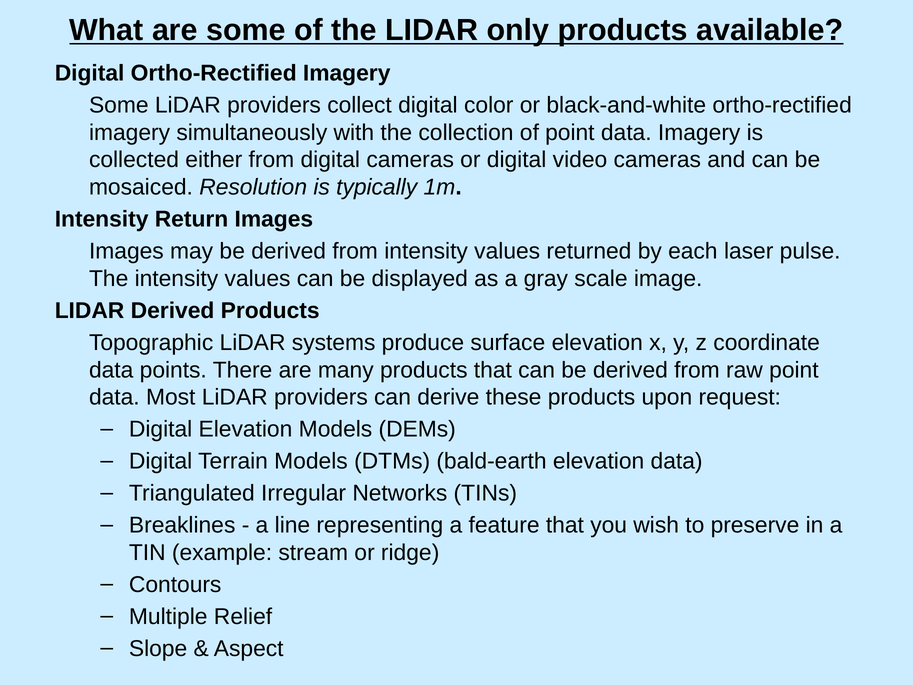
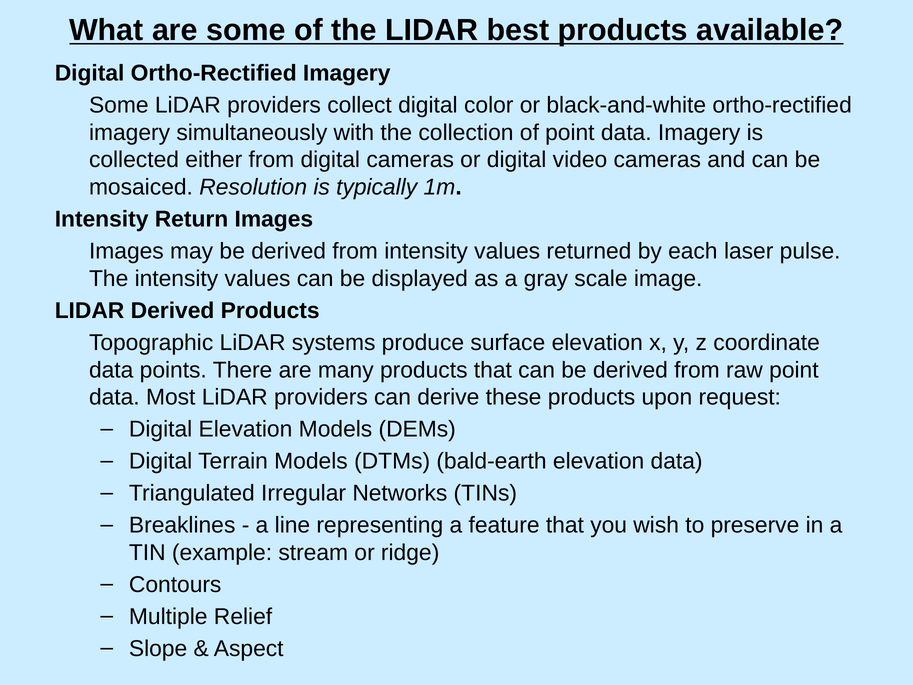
only: only -> best (518, 30)
